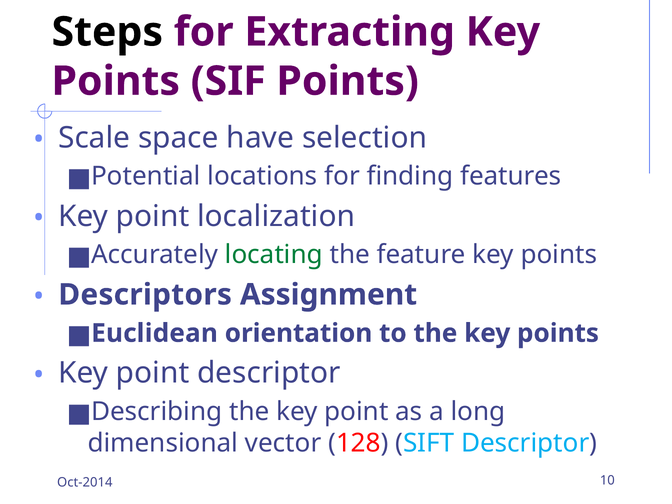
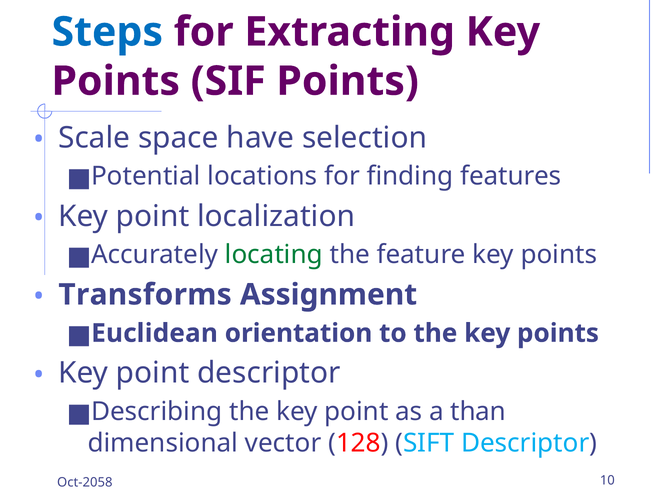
Steps colour: black -> blue (107, 32)
Descriptors: Descriptors -> Transforms (145, 295)
long: long -> than (478, 412)
Oct-2014: Oct-2014 -> Oct-2058 (85, 482)
